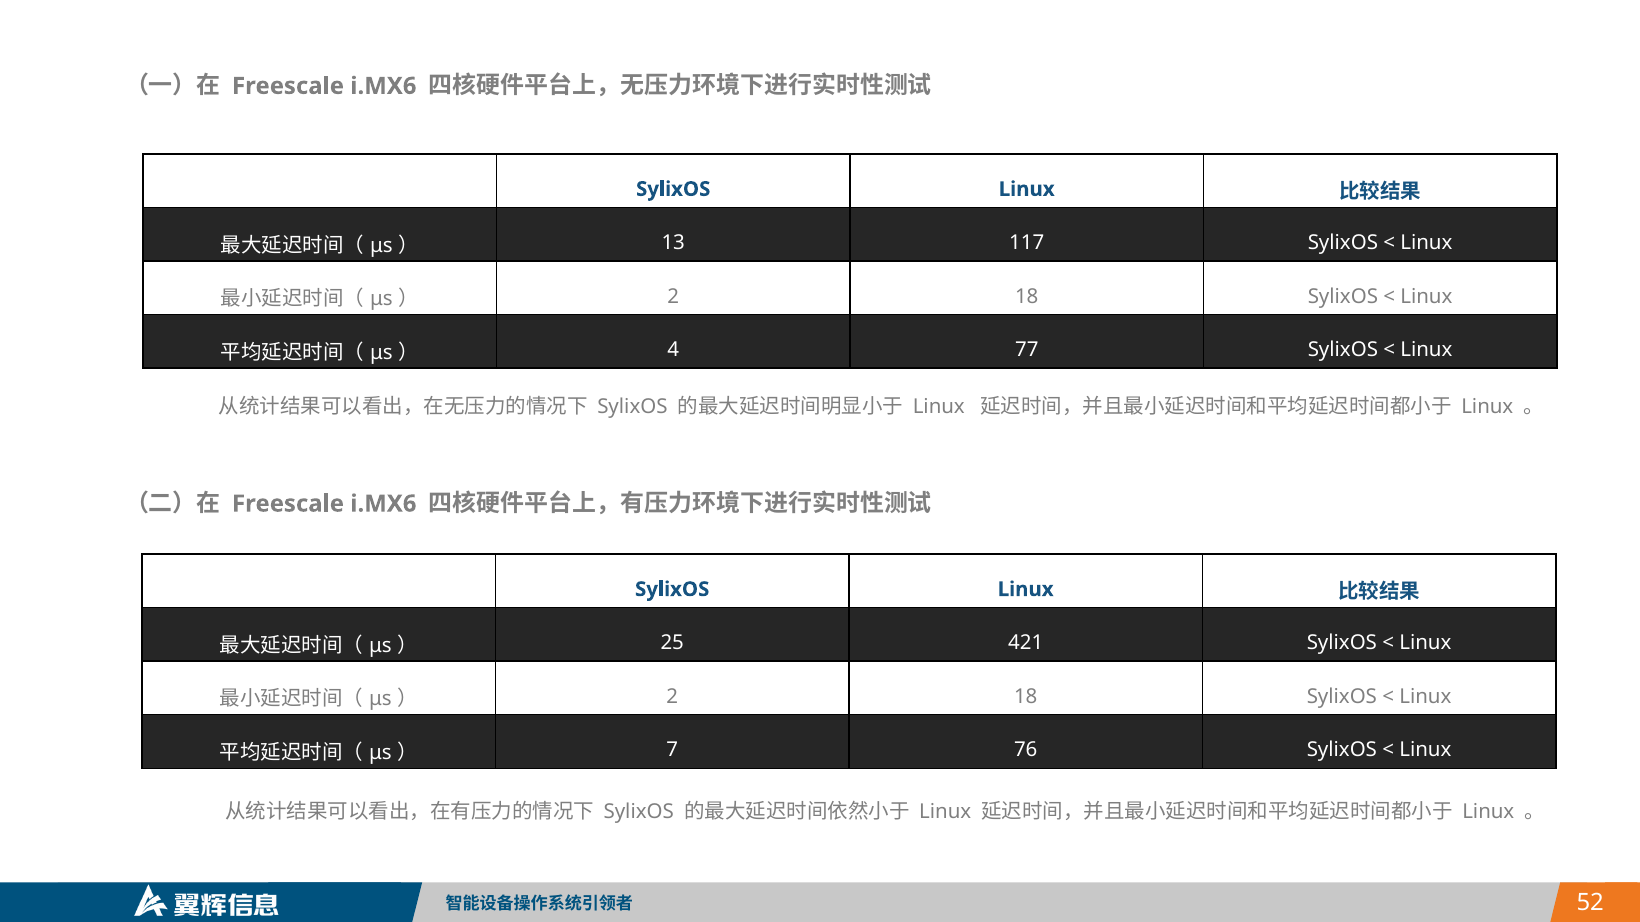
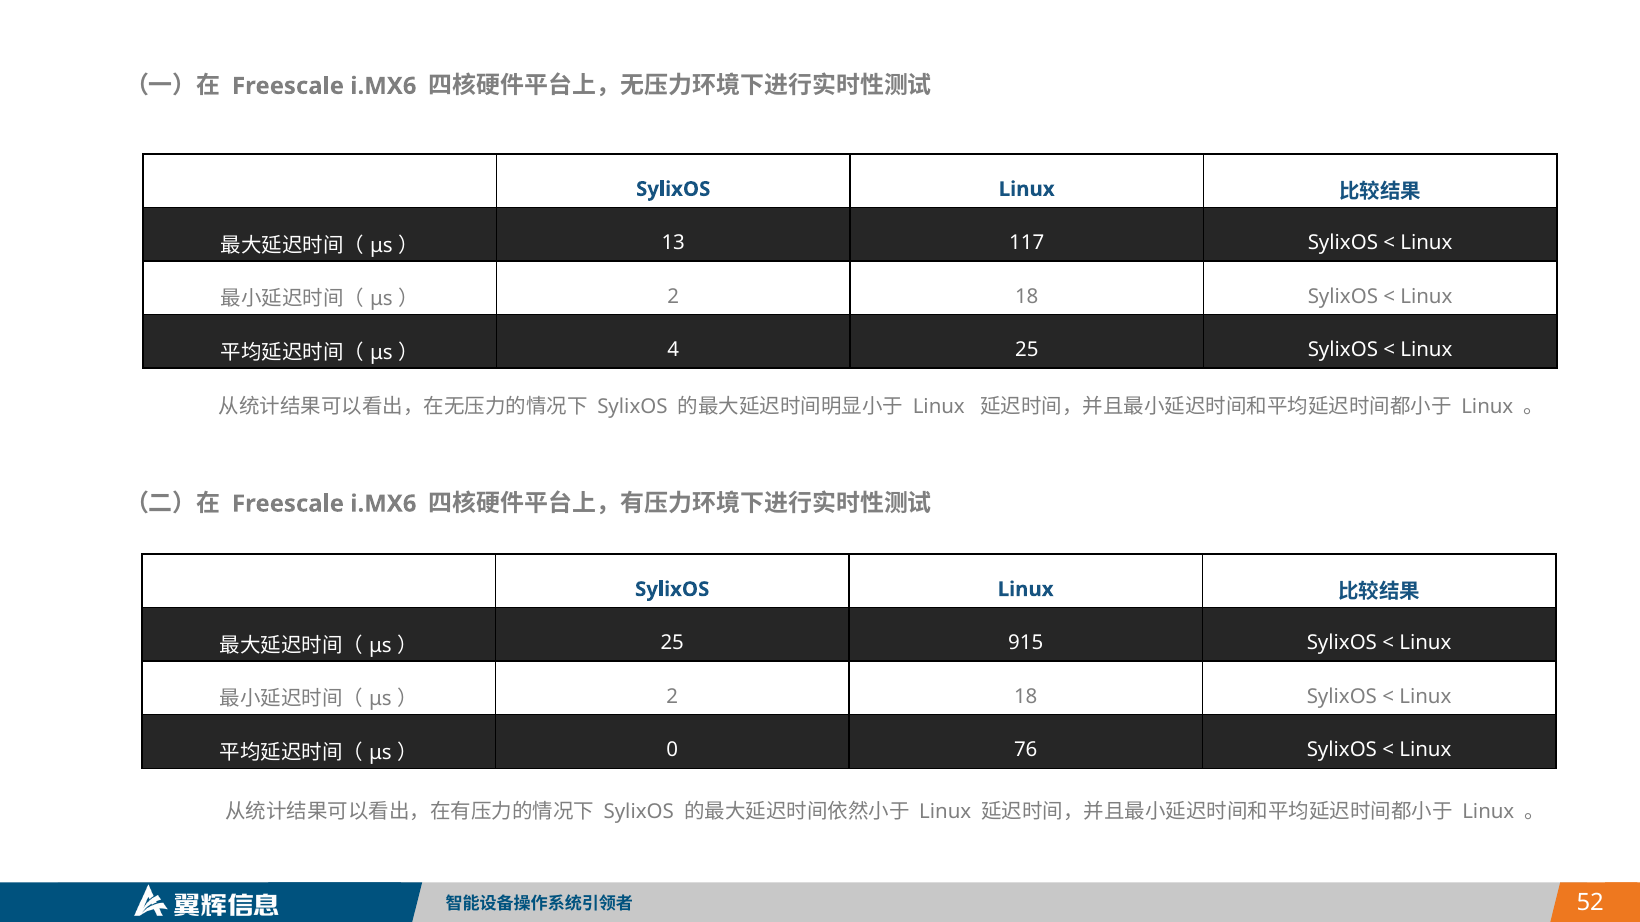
4 77: 77 -> 25 (1027, 350)
421: 421 -> 915 (1026, 643)
7: 7 -> 0 (672, 750)
